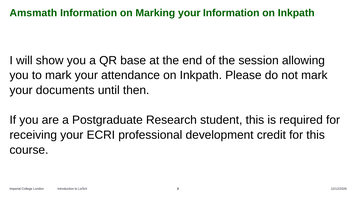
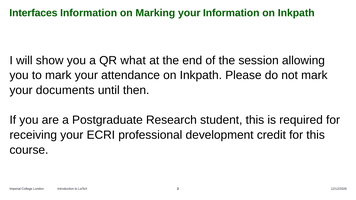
Amsmath: Amsmath -> Interfaces (33, 13)
base: base -> what (133, 60)
